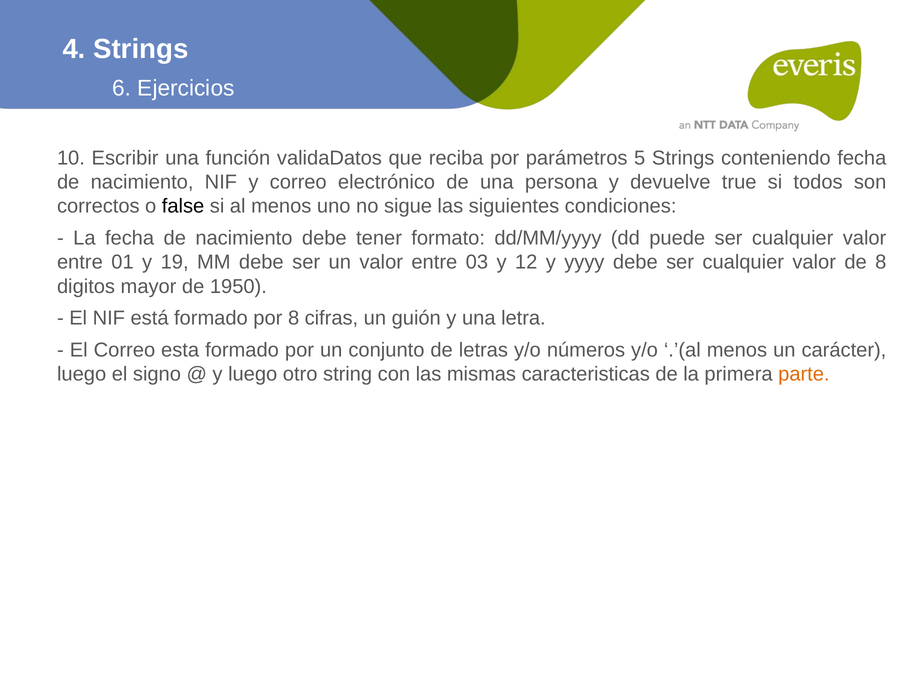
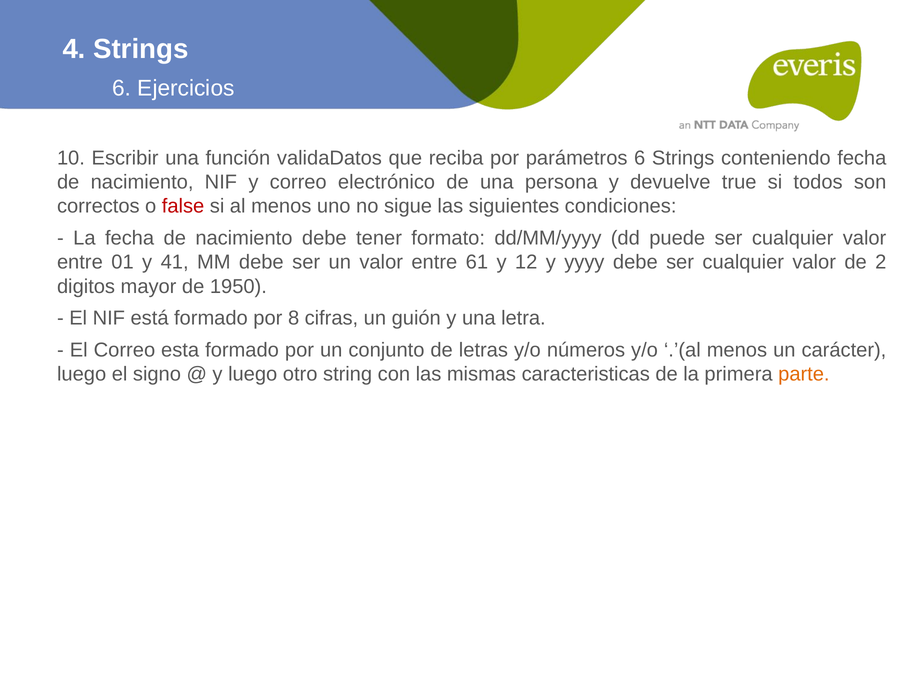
parámetros 5: 5 -> 6 (640, 158)
false colour: black -> red (183, 206)
19: 19 -> 41 (175, 262)
03: 03 -> 61 (477, 262)
de 8: 8 -> 2 (881, 262)
